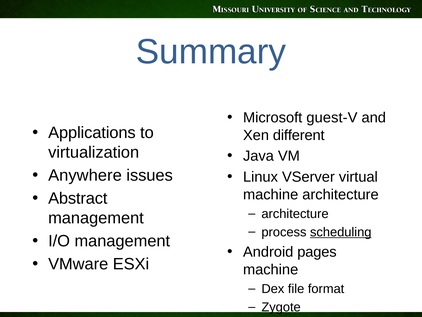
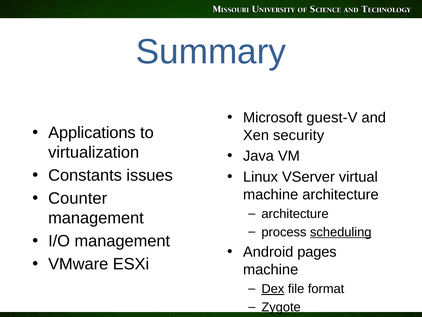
different: different -> security (299, 135)
Anywhere: Anywhere -> Constants (85, 175)
Abstract: Abstract -> Counter (78, 198)
Dex underline: none -> present (273, 289)
